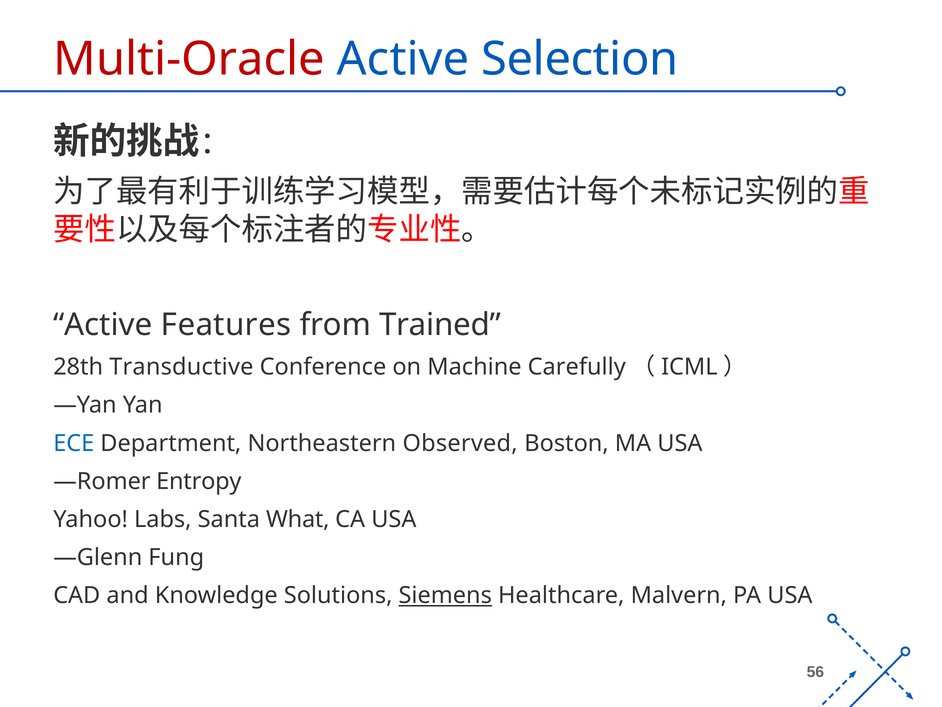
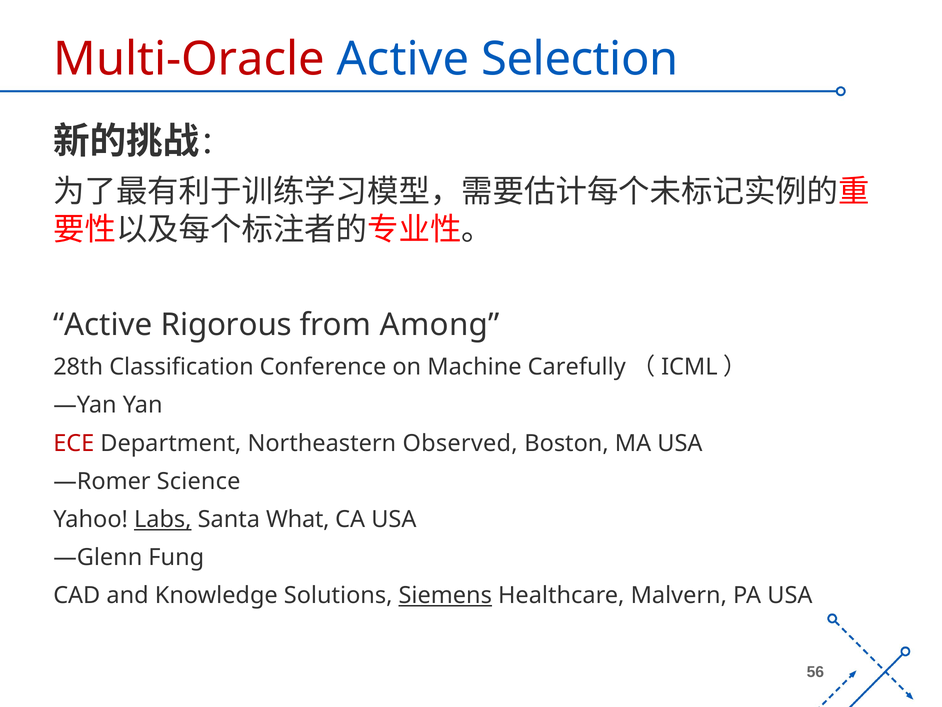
Features: Features -> Rigorous (226, 325)
Trained: Trained -> Among (440, 325)
Transductive: Transductive -> Classification (181, 367)
ECE colour: blue -> red (74, 443)
Entropy: Entropy -> Science (199, 481)
Labs underline: none -> present (163, 519)
